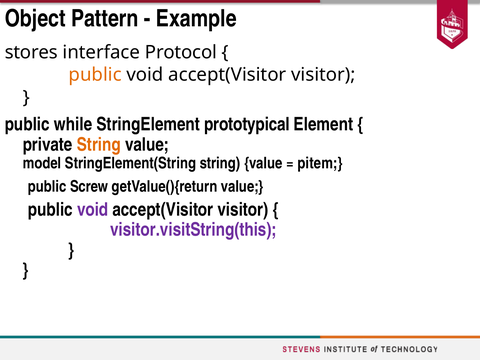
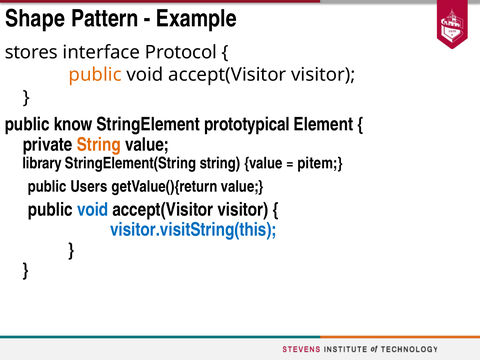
Object: Object -> Shape (35, 18)
while: while -> know (73, 124)
model: model -> library (42, 163)
Screw: Screw -> Users (89, 187)
void colour: purple -> blue (93, 210)
visitor.visitString(this colour: purple -> blue (193, 230)
